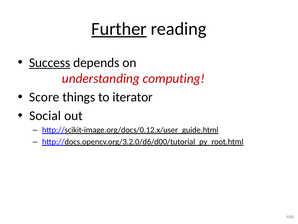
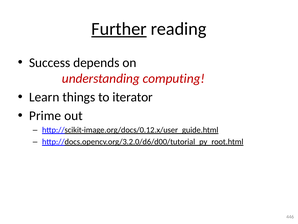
Success underline: present -> none (50, 63)
Score: Score -> Learn (44, 97)
Social: Social -> Prime (45, 116)
